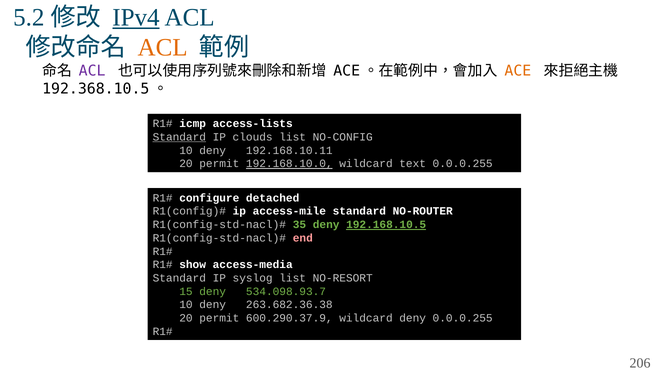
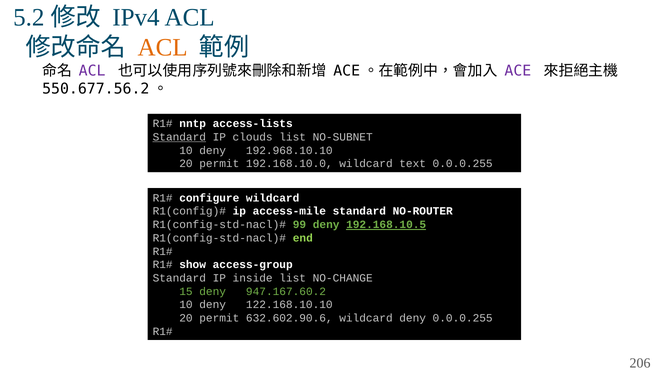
IPv4 underline: present -> none (136, 17)
ACE colour: orange -> purple (518, 71)
192.368.10.5: 192.368.10.5 -> 550.677.56.2 (96, 89)
icmp: icmp -> nntp (193, 124)
NO-CONFIG: NO-CONFIG -> NO-SUBNET (343, 137)
192.168.10.11: 192.168.10.11 -> 192.968.10.10 (289, 151)
192.168.10.0 underline: present -> none (289, 164)
configure detached: detached -> wildcard (273, 198)
35: 35 -> 99 (299, 225)
end colour: pink -> light green (303, 238)
access-media: access-media -> access-group (253, 265)
syslog: syslog -> inside (253, 278)
NO-RESORT: NO-RESORT -> NO-CHANGE (343, 278)
534.098.93.7: 534.098.93.7 -> 947.167.60.2 (286, 292)
263.682.36.38: 263.682.36.38 -> 122.168.10.10 (289, 305)
600.290.37.9: 600.290.37.9 -> 632.602.90.6 (289, 318)
